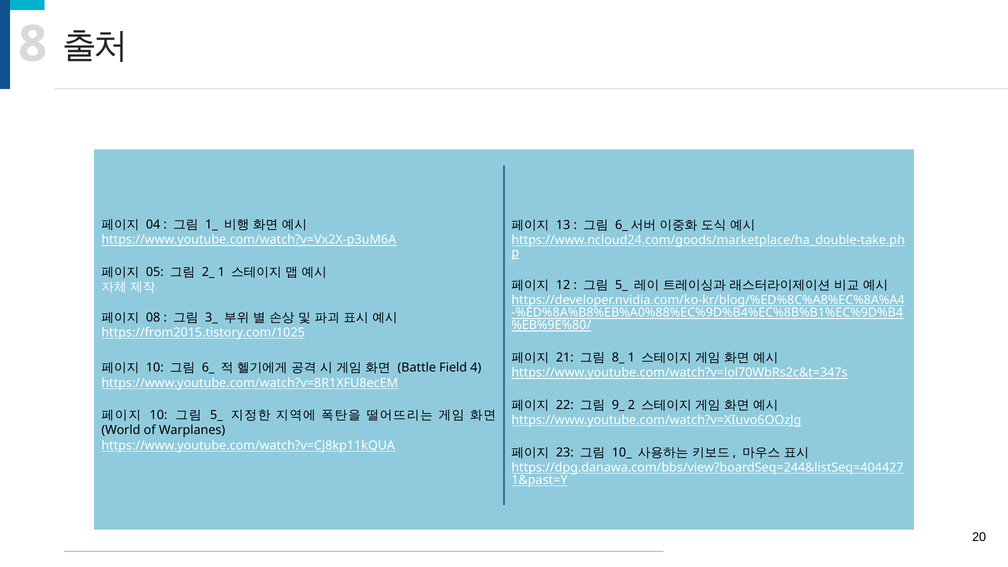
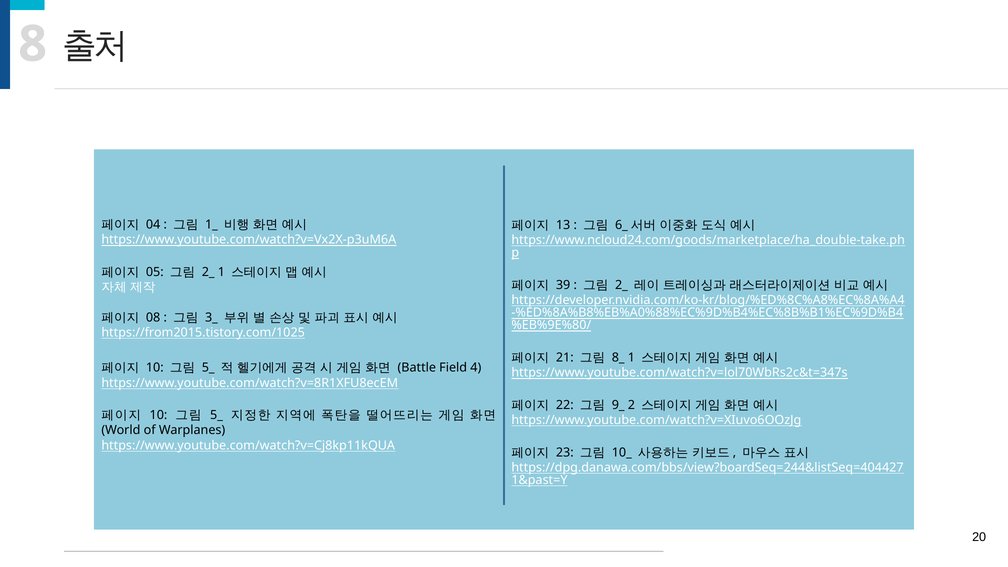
12: 12 -> 39 (563, 285)
5_: 5_ -> 2_ (621, 285)
6_: 6_ -> 5_ (208, 368)
